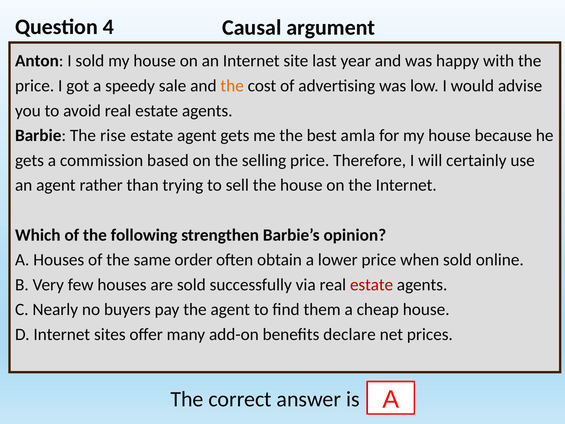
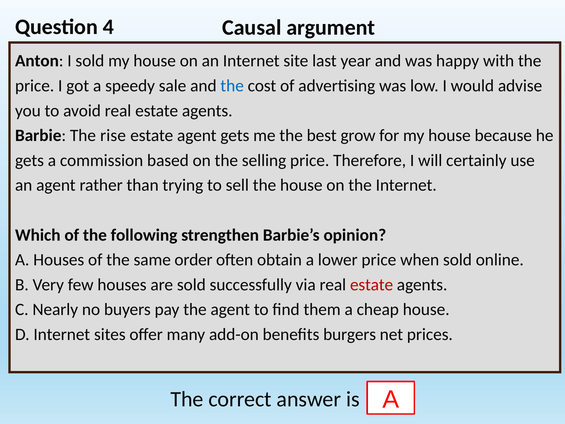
the colour: orange -> blue (232, 86)
amla: amla -> grow (358, 135)
declare: declare -> burgers (350, 334)
